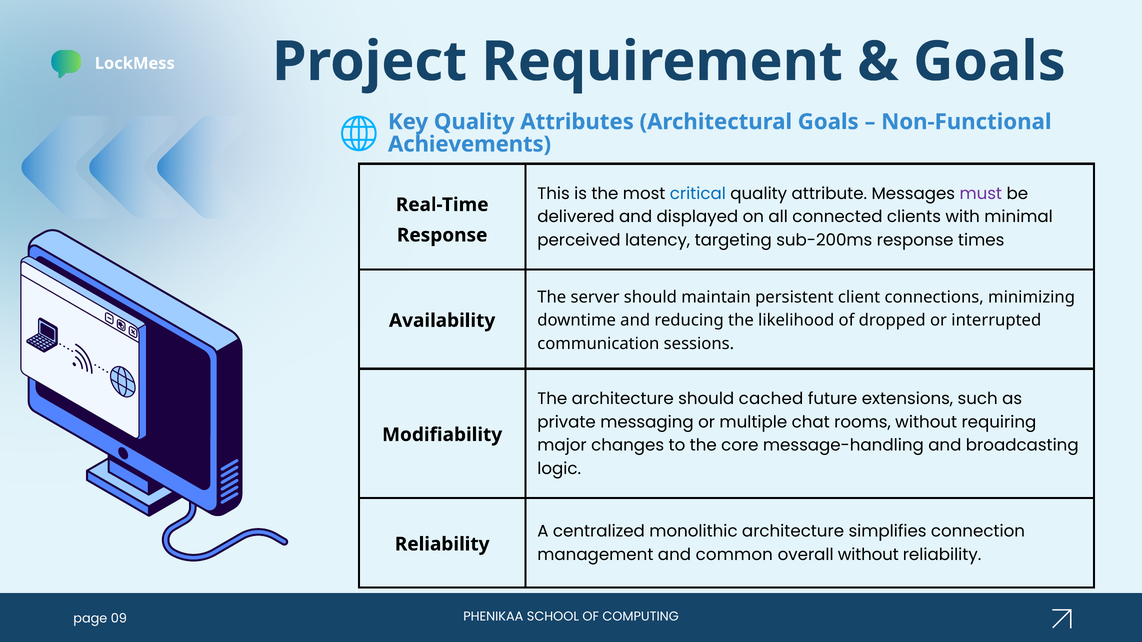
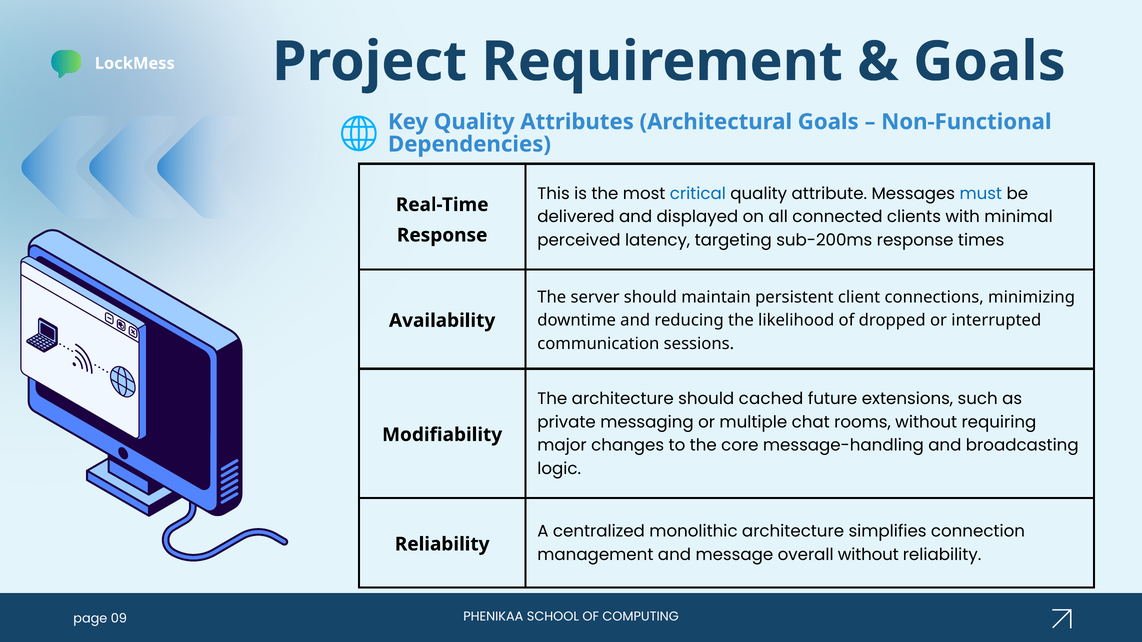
Achievements: Achievements -> Dependencies (469, 144)
must colour: purple -> blue (981, 194)
common: common -> message (734, 555)
